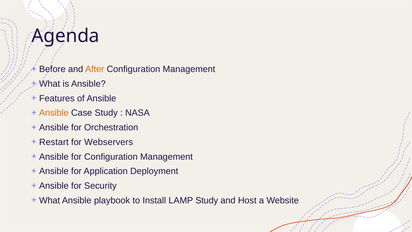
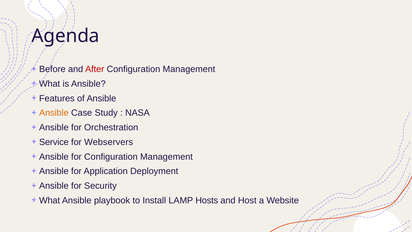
After colour: orange -> red (95, 69)
Restart: Restart -> Service (54, 142)
LAMP Study: Study -> Hosts (207, 200)
